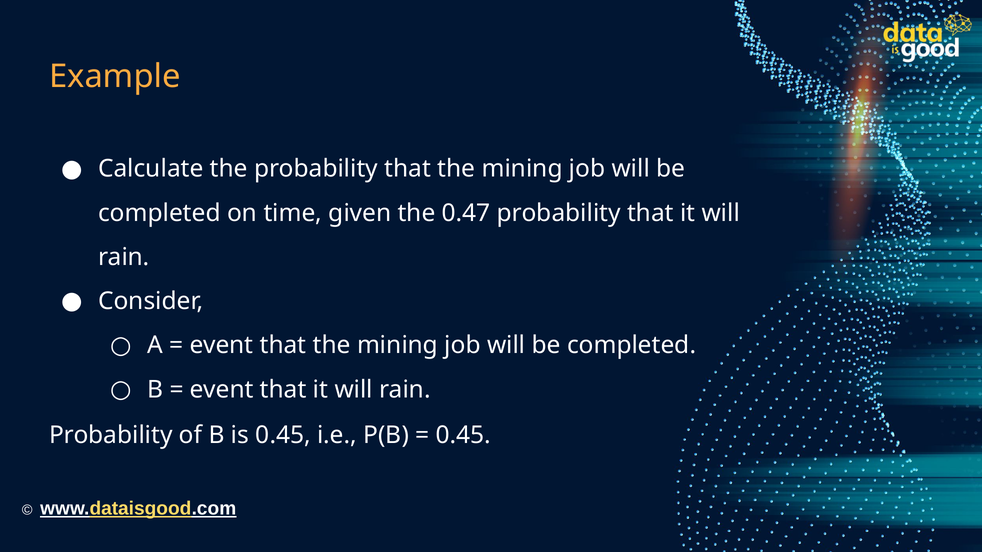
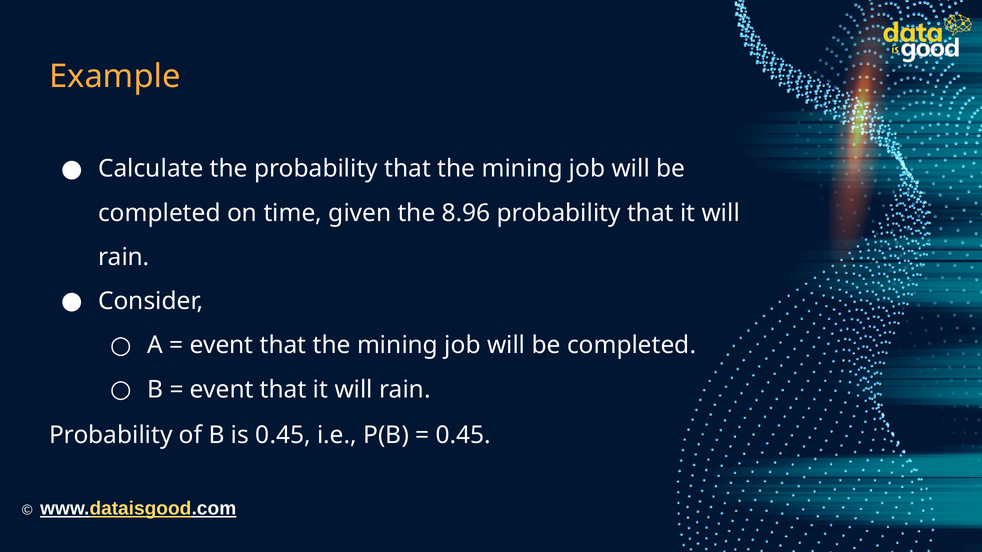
0.47: 0.47 -> 8.96 (466, 213)
